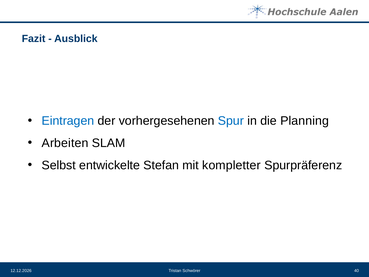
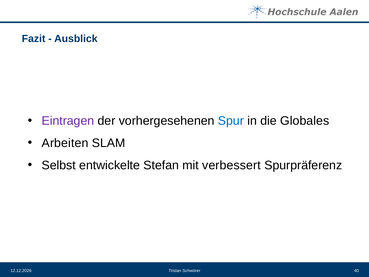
Eintragen colour: blue -> purple (68, 121)
Planning: Planning -> Globales (305, 121)
kompletter: kompletter -> verbessert (232, 165)
